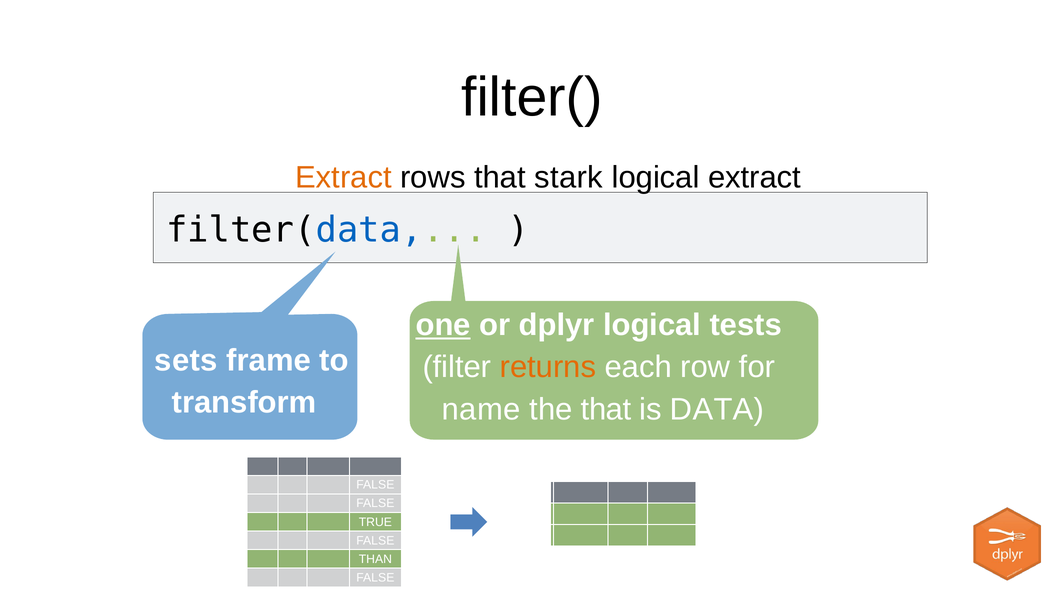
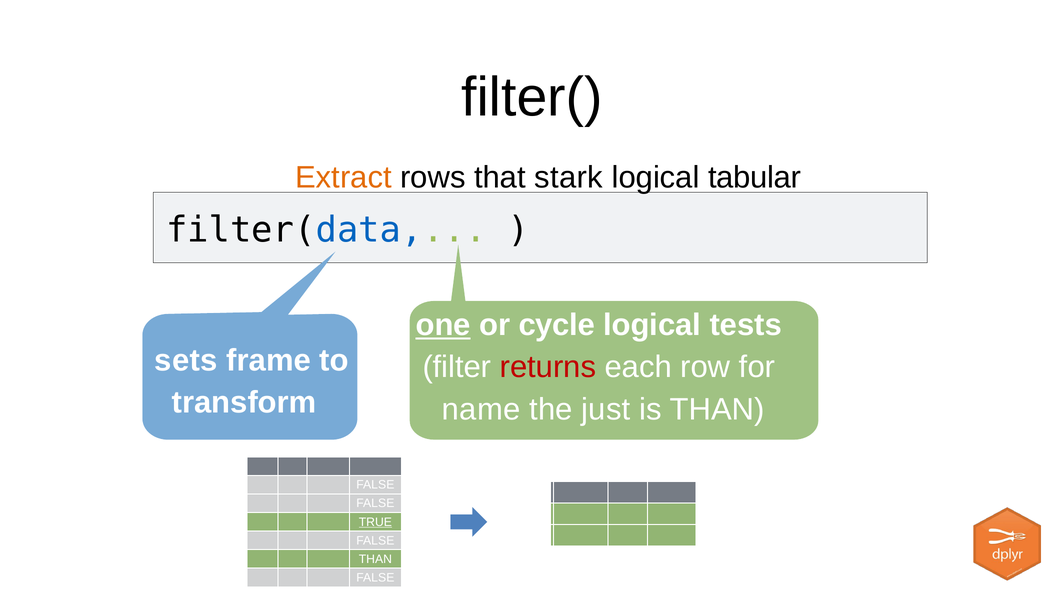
logical extract: extract -> tabular (755, 178)
dplyr: dplyr -> cycle (557, 325)
returns colour: orange -> red (548, 367)
the that: that -> just (606, 409)
is DATA: DATA -> THAN (717, 409)
TRUE underline: none -> present (375, 522)
